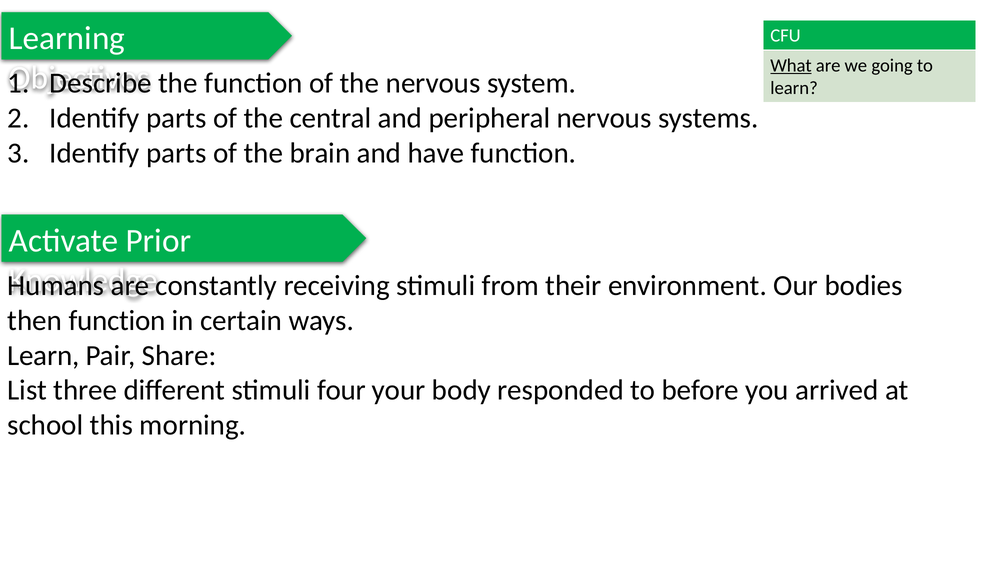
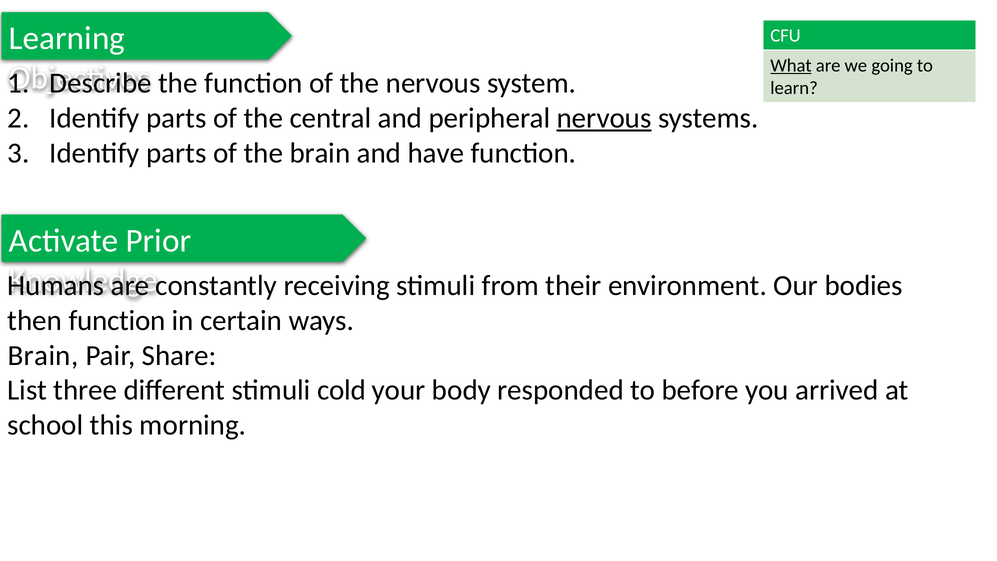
nervous underline: none -> present (604, 118)
Learn: Learn -> Brain (43, 355)
four: four -> cold (341, 390)
